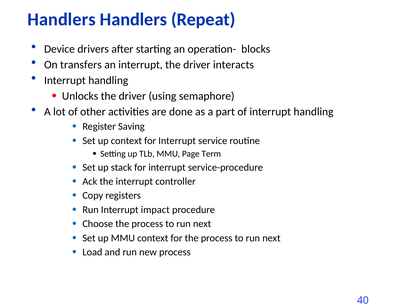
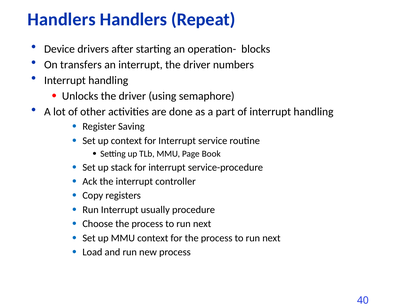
interacts: interacts -> numbers (233, 65)
Term: Term -> Book (211, 154)
impact: impact -> usually (155, 210)
